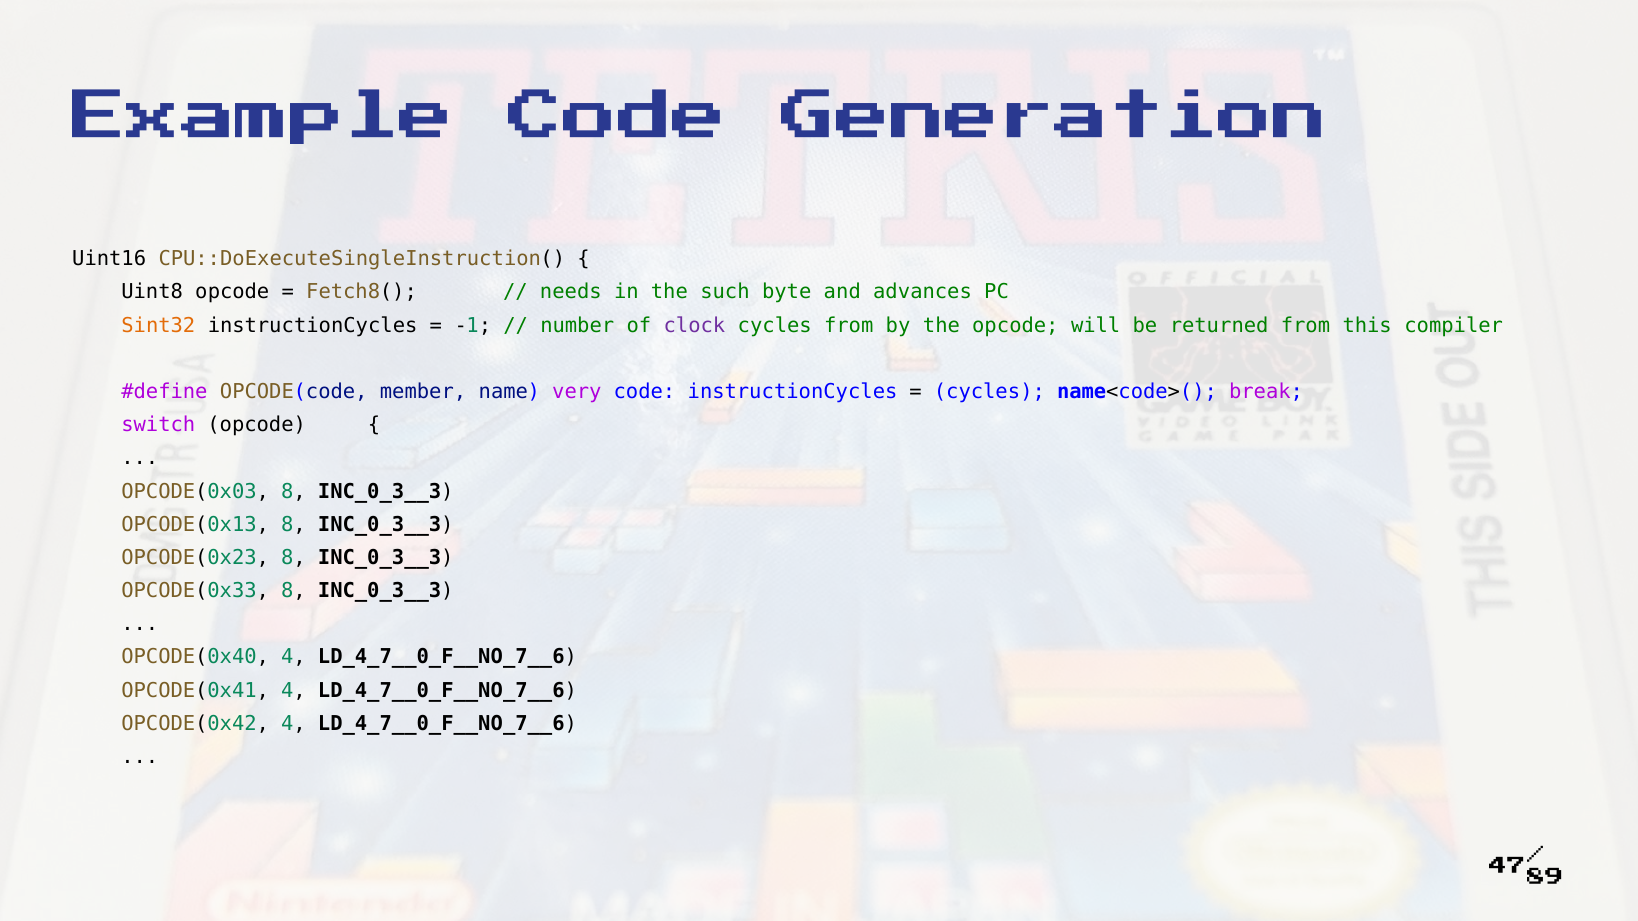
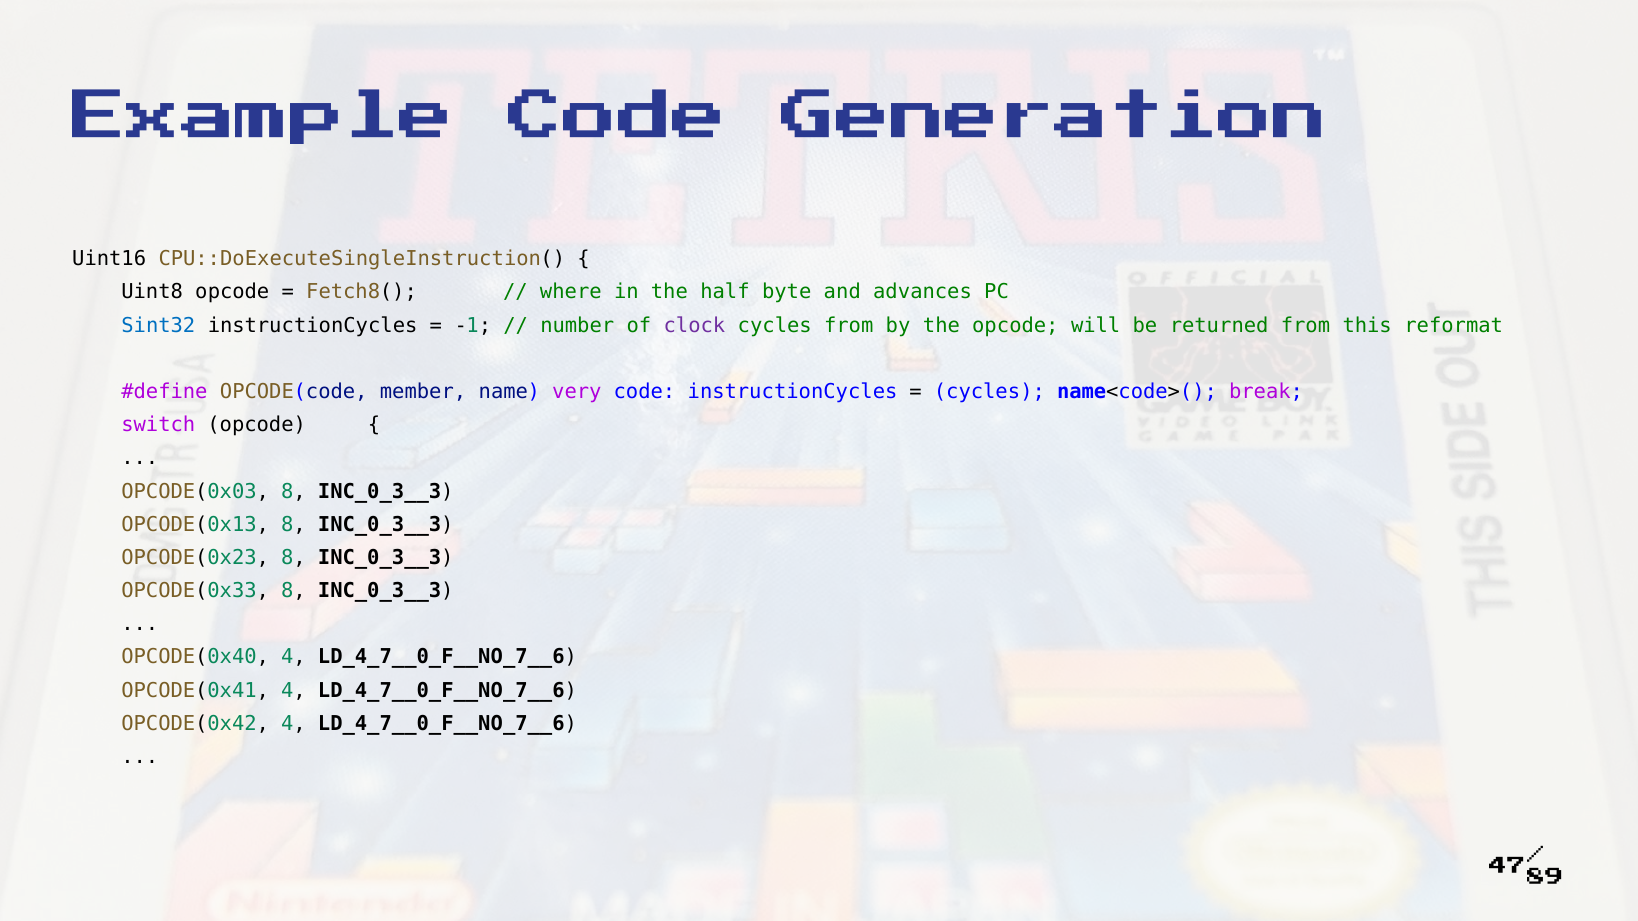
needs: needs -> where (571, 292)
such: such -> half (725, 292)
Sint32 colour: orange -> blue (158, 325)
compiler: compiler -> reformat (1454, 325)
